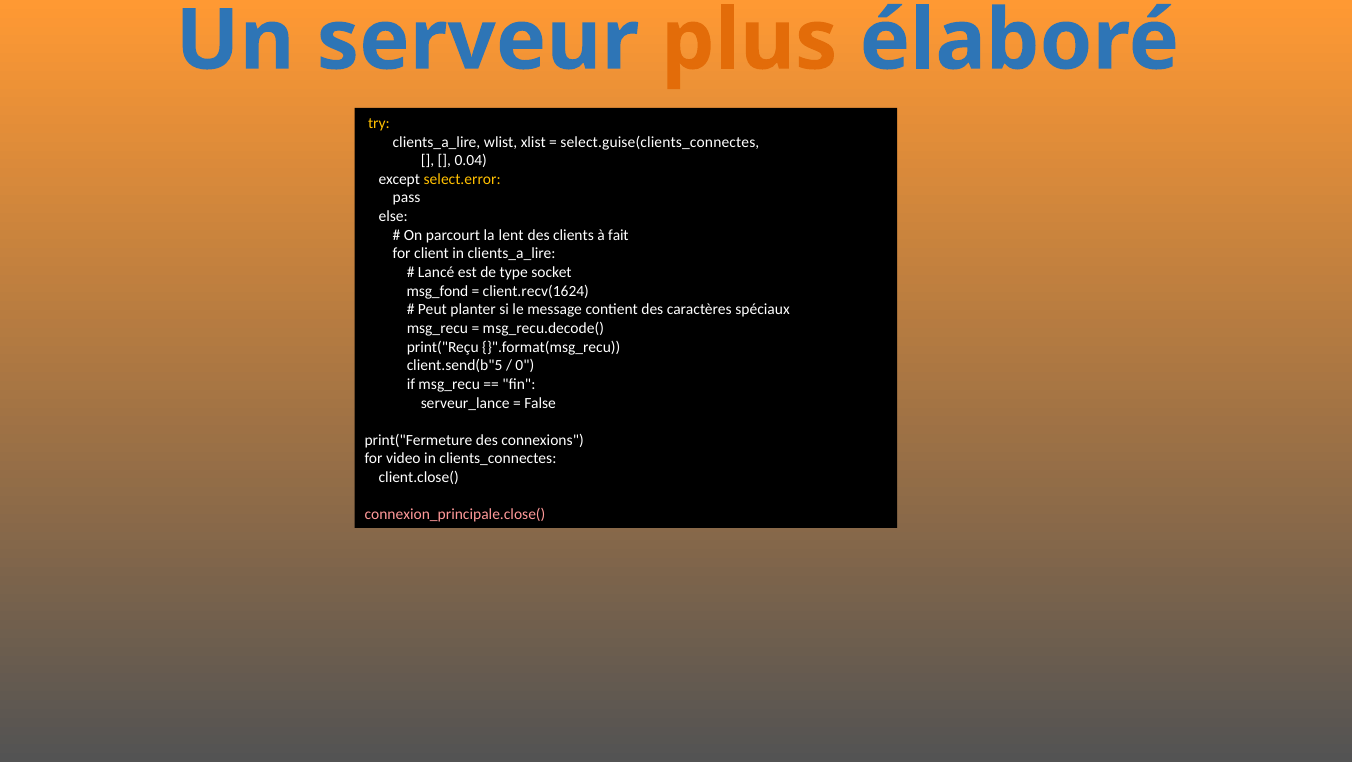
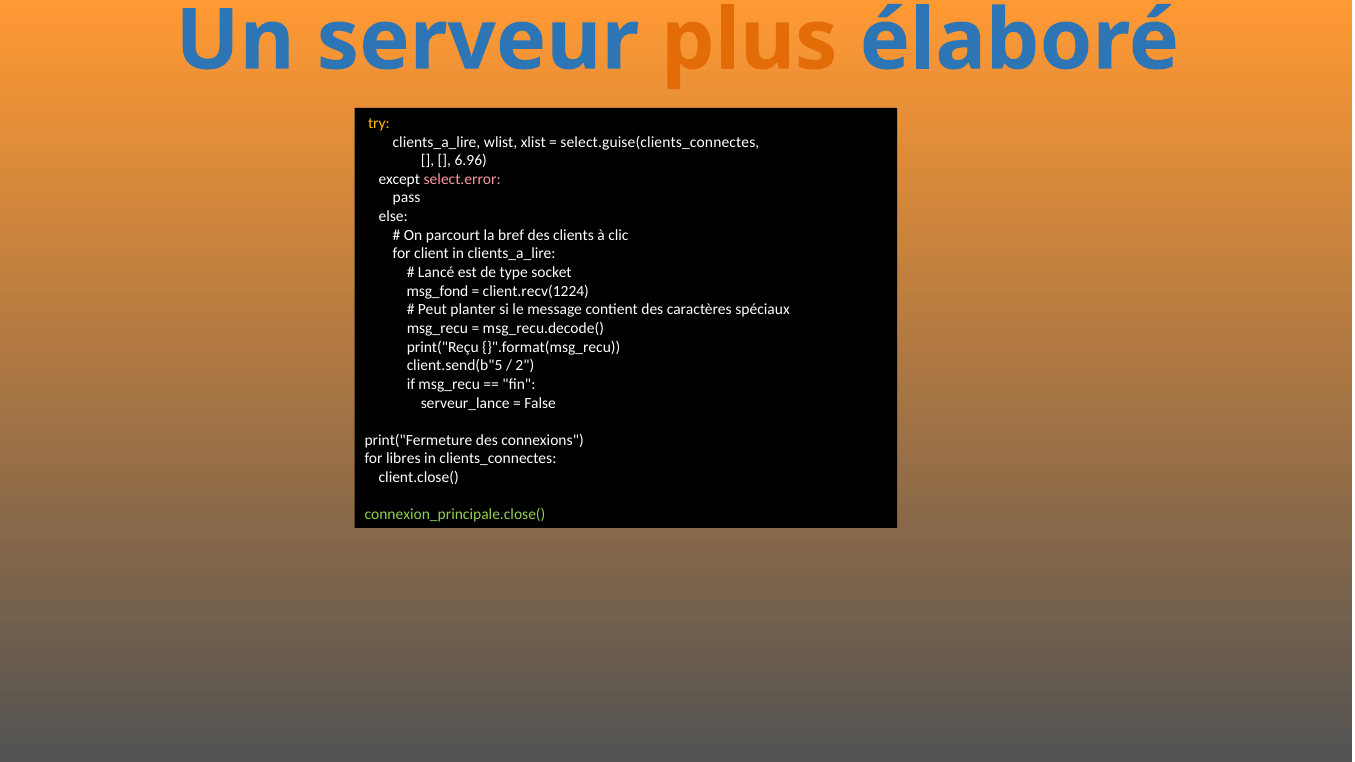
0.04: 0.04 -> 6.96 (471, 161)
select.error colour: yellow -> pink (462, 179)
lent: lent -> bref (511, 235)
fait: fait -> clic (618, 235)
client.recv(1624: client.recv(1624 -> client.recv(1224 (536, 291)
0: 0 -> 2 (525, 366)
video: video -> libres (403, 459)
connexion_principale.close( colour: pink -> light green (455, 515)
